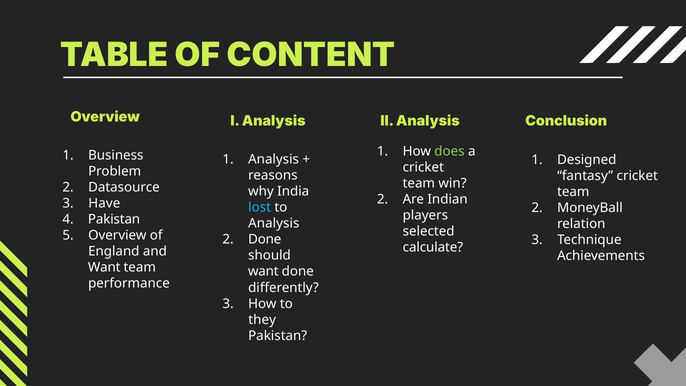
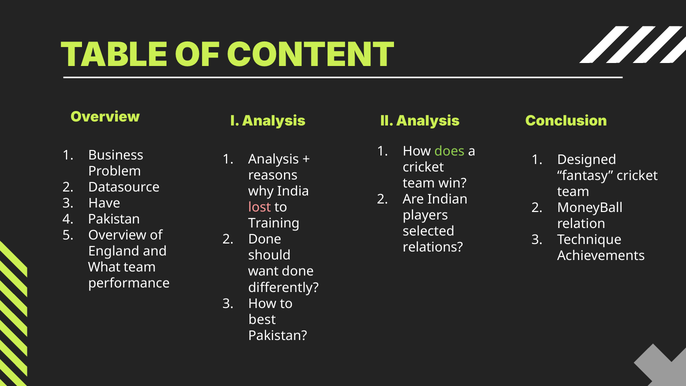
lost colour: light blue -> pink (260, 207)
Analysis: Analysis -> Training (274, 223)
calculate: calculate -> relations (433, 247)
Want: Want -> What (104, 267)
they: they -> best (262, 320)
